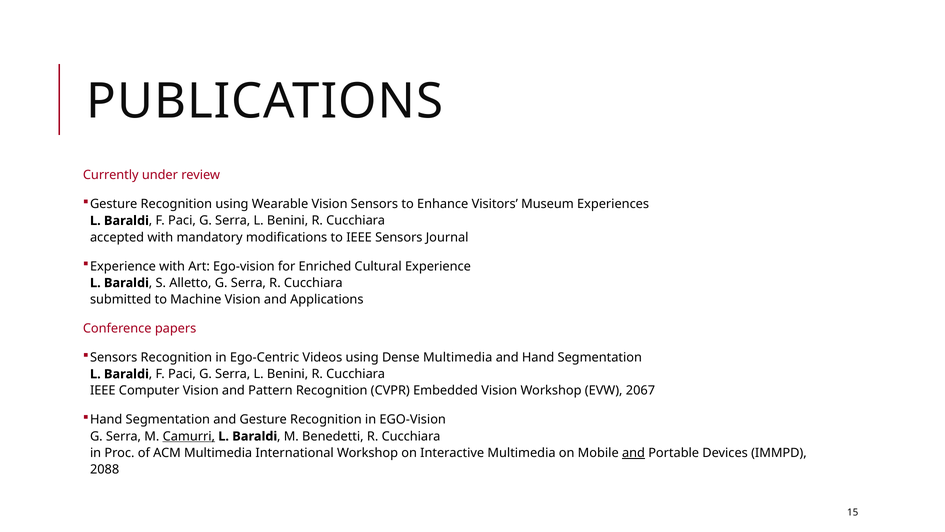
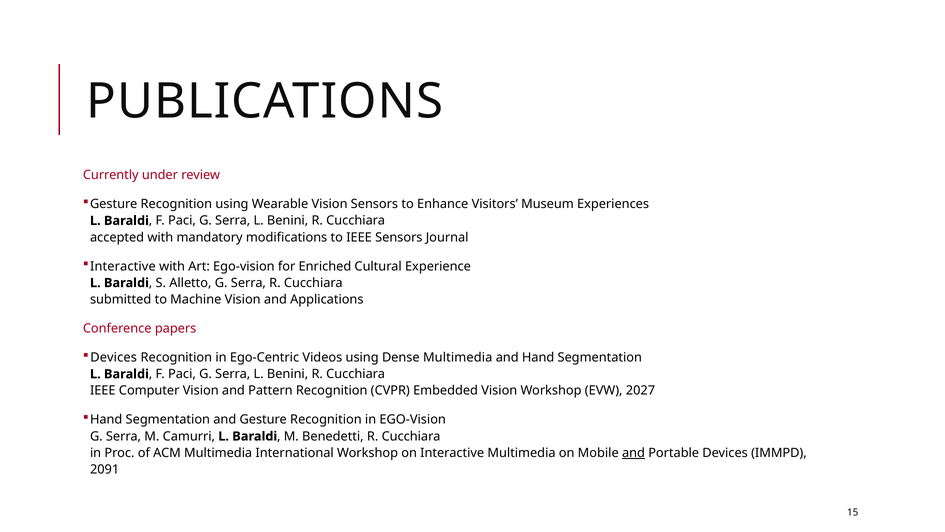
Experience: Experience -> Interactive (123, 266)
Sensors: Sensors -> Devices (114, 357)
2067: 2067 -> 2027 (640, 390)
Camurri underline: present -> none (189, 436)
2088: 2088 -> 2091 (105, 469)
